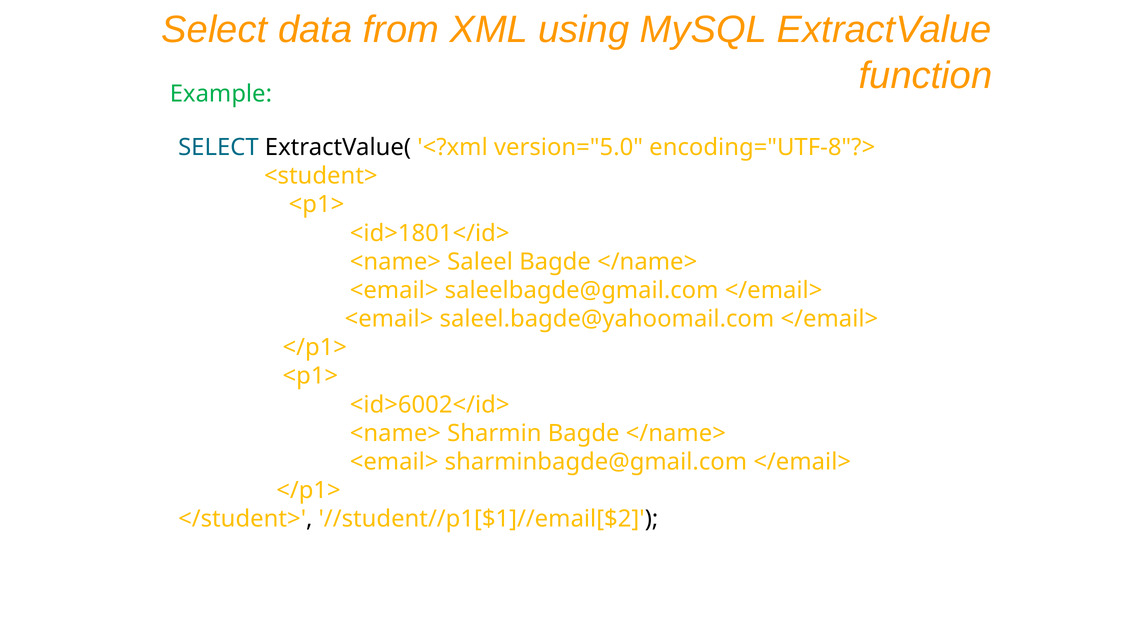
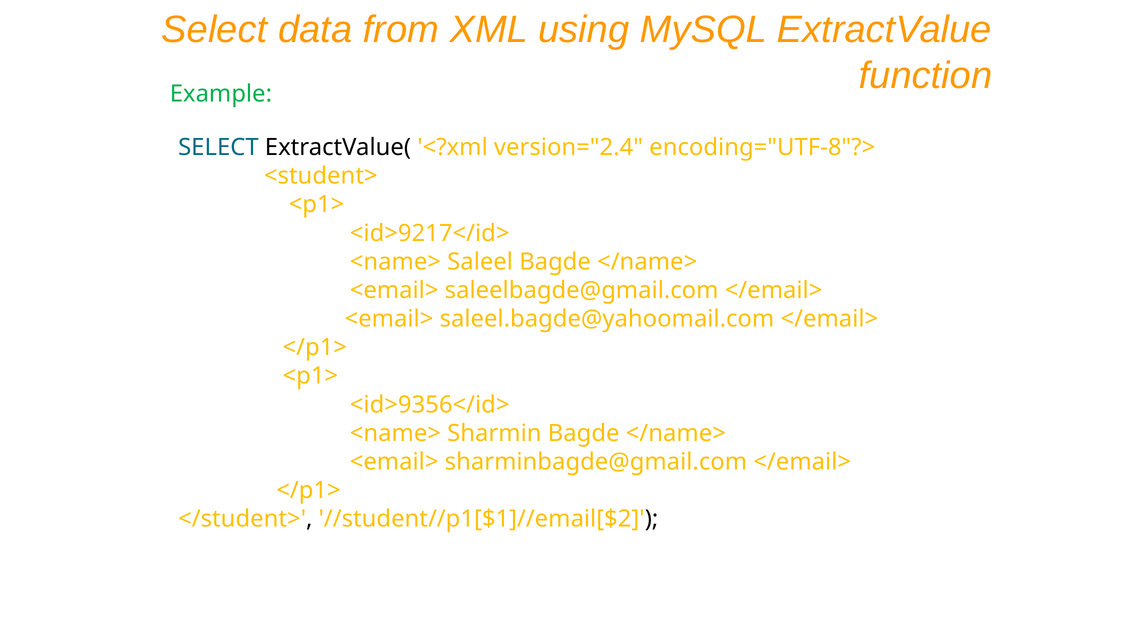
version="5.0: version="5.0 -> version="2.4 (569, 148)
<id>1801</id>: <id>1801</id> -> <id>9217</id> (430, 233)
<id>6002</id>: <id>6002</id> -> <id>9356</id> (430, 405)
